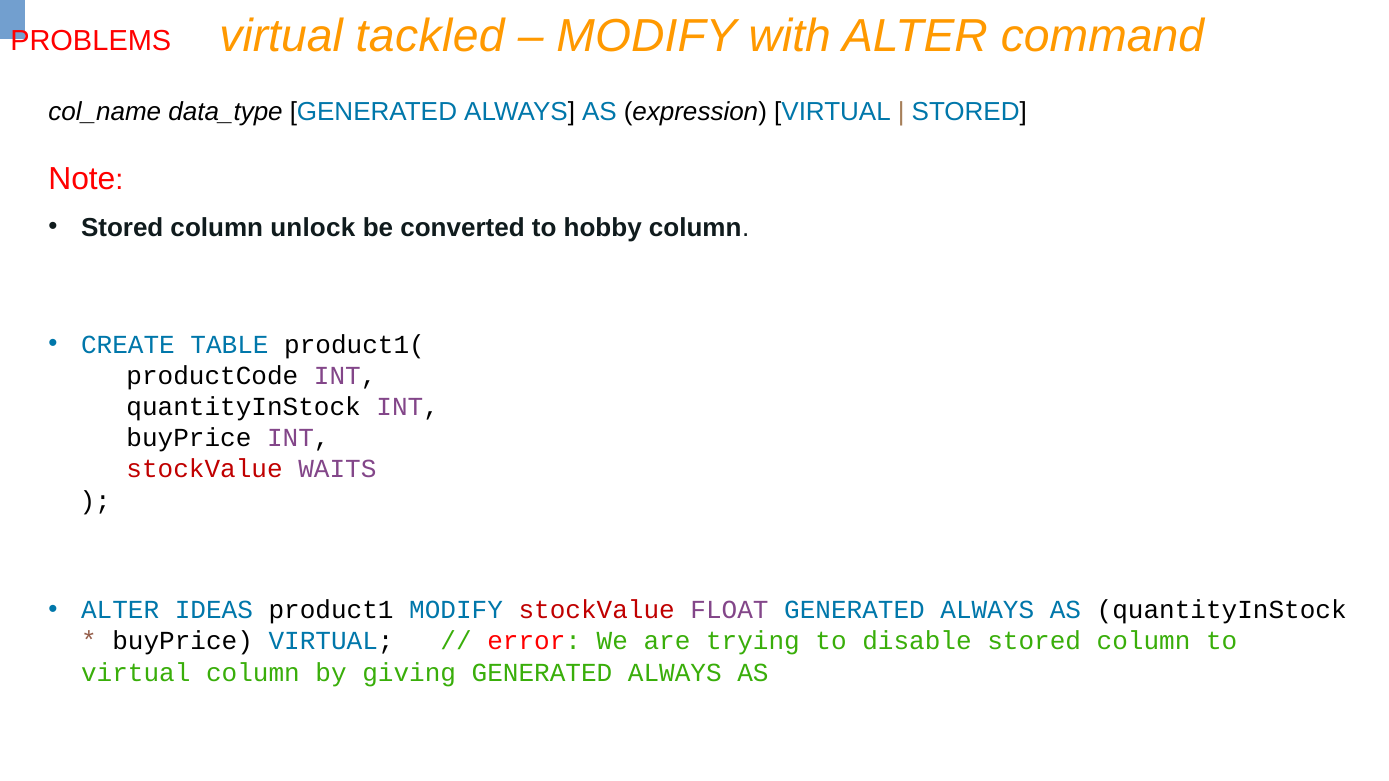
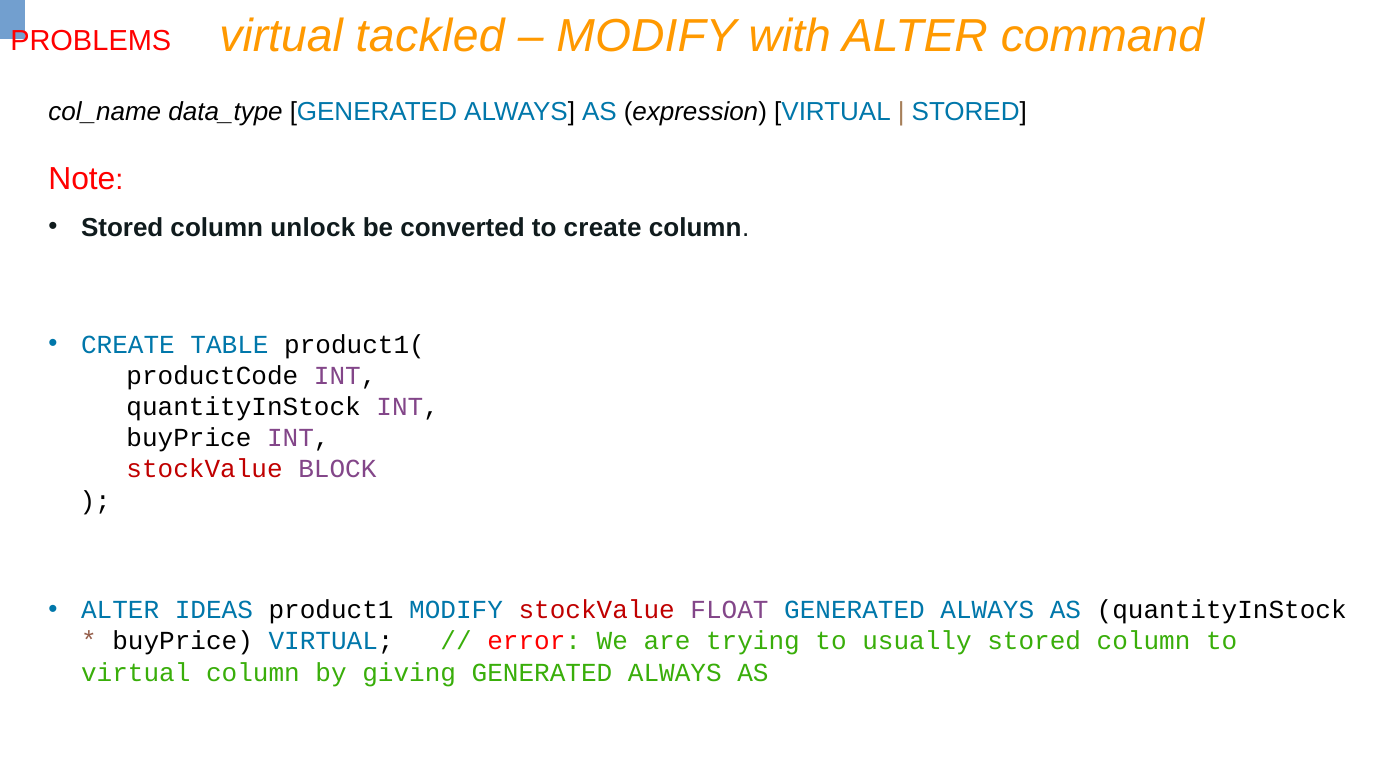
to hobby: hobby -> create (603, 228)
WAITS: WAITS -> BLOCK (337, 470)
disable: disable -> usually (917, 642)
